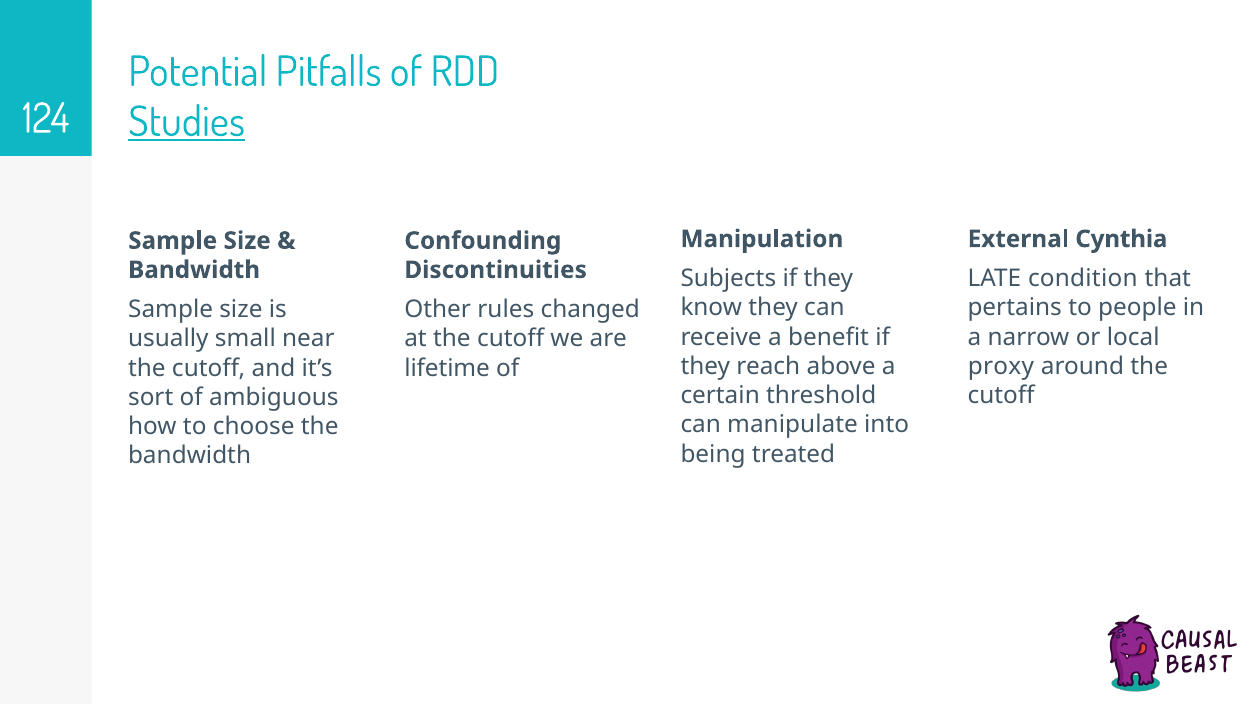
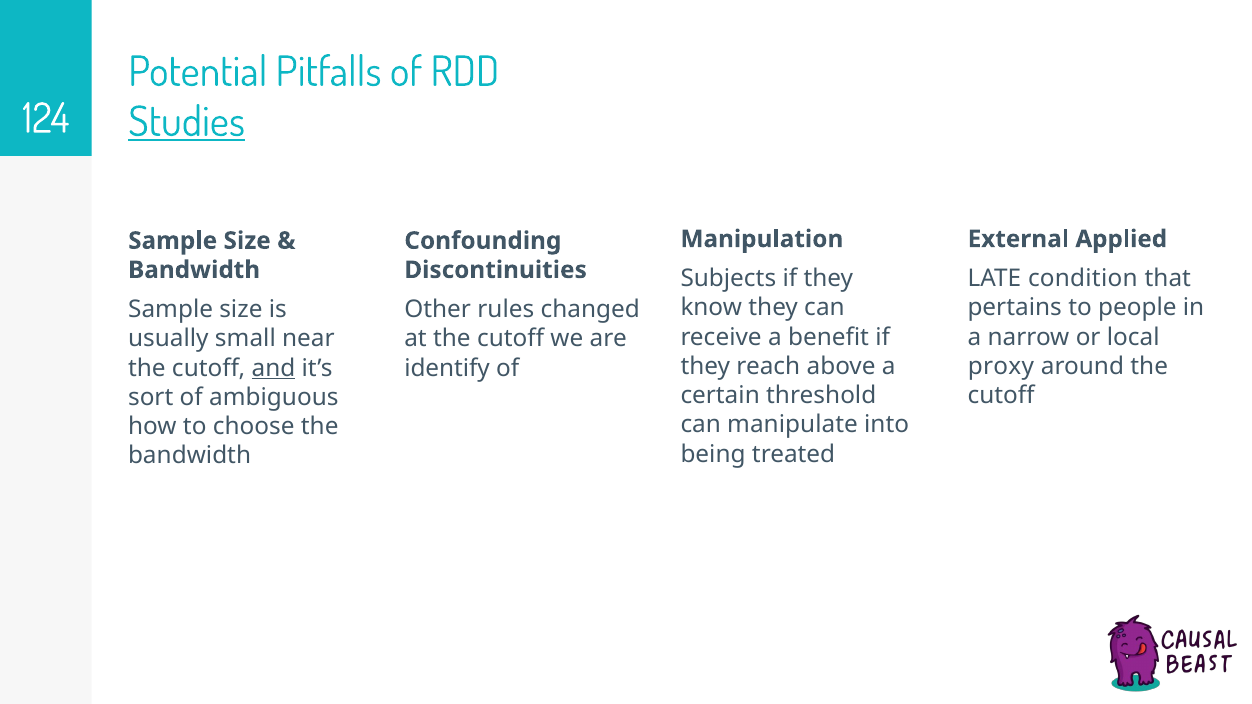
Cynthia: Cynthia -> Applied (1121, 239)
and underline: none -> present (273, 368)
lifetime: lifetime -> identify (447, 368)
